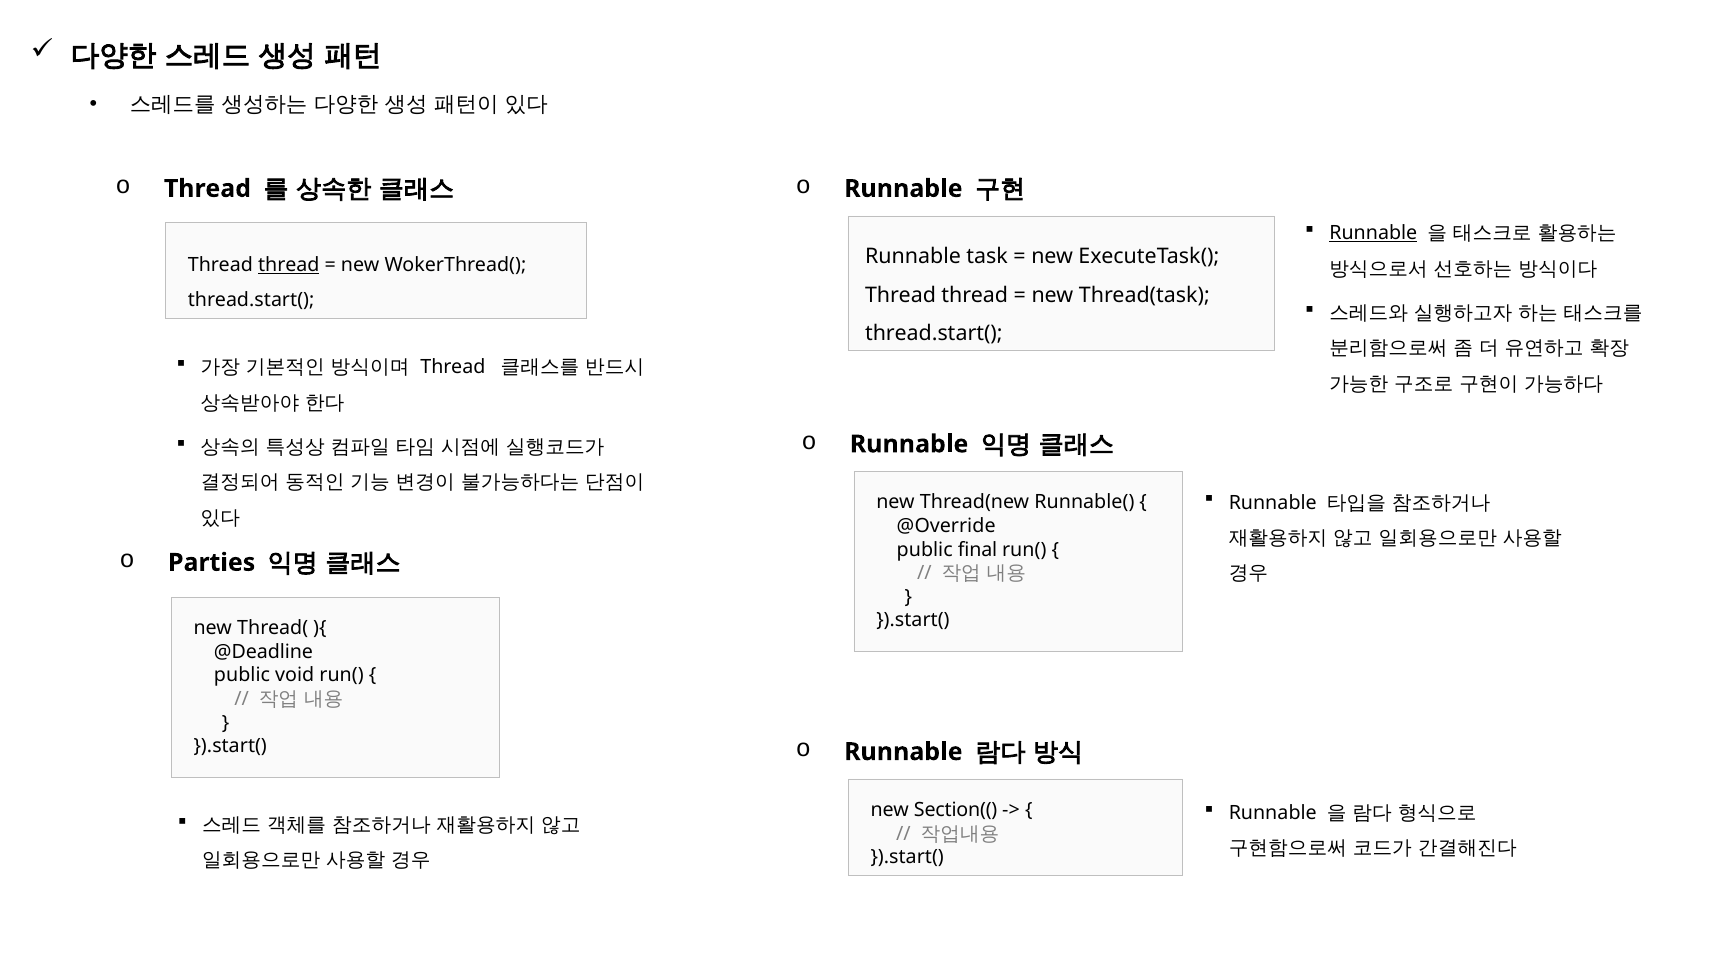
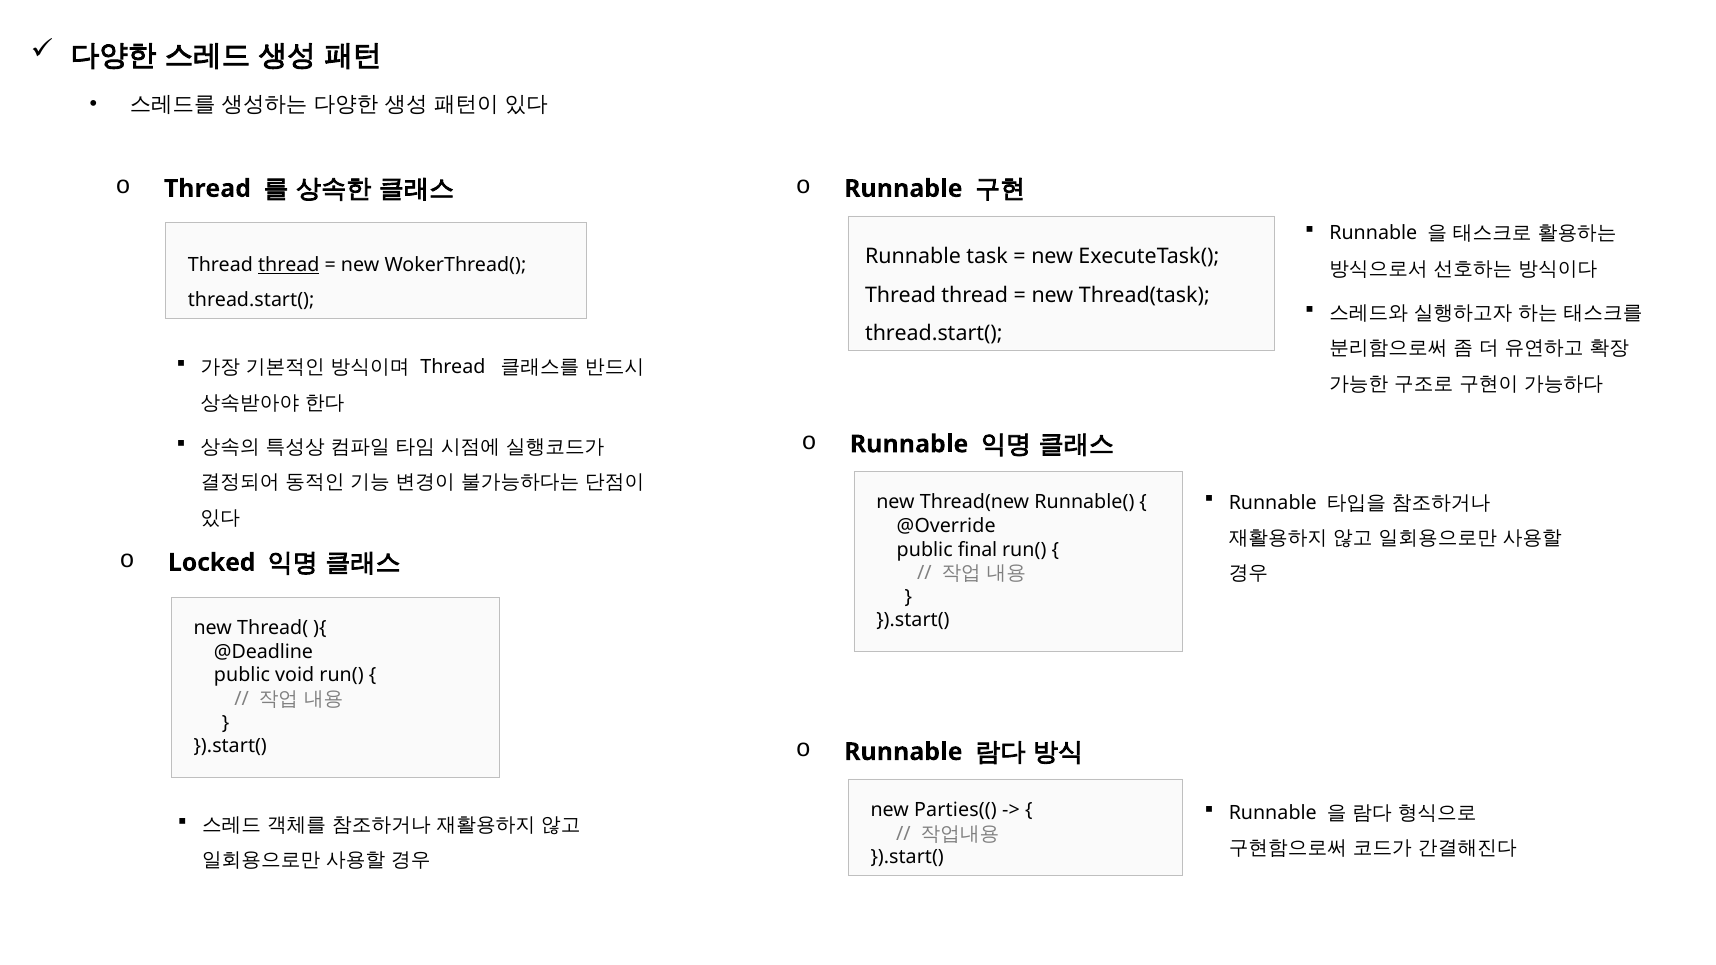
Runnable underline: present -> none (1373, 233)
Parties: Parties -> Locked (212, 563)
Section((: Section(( -> Parties(( (955, 810)
